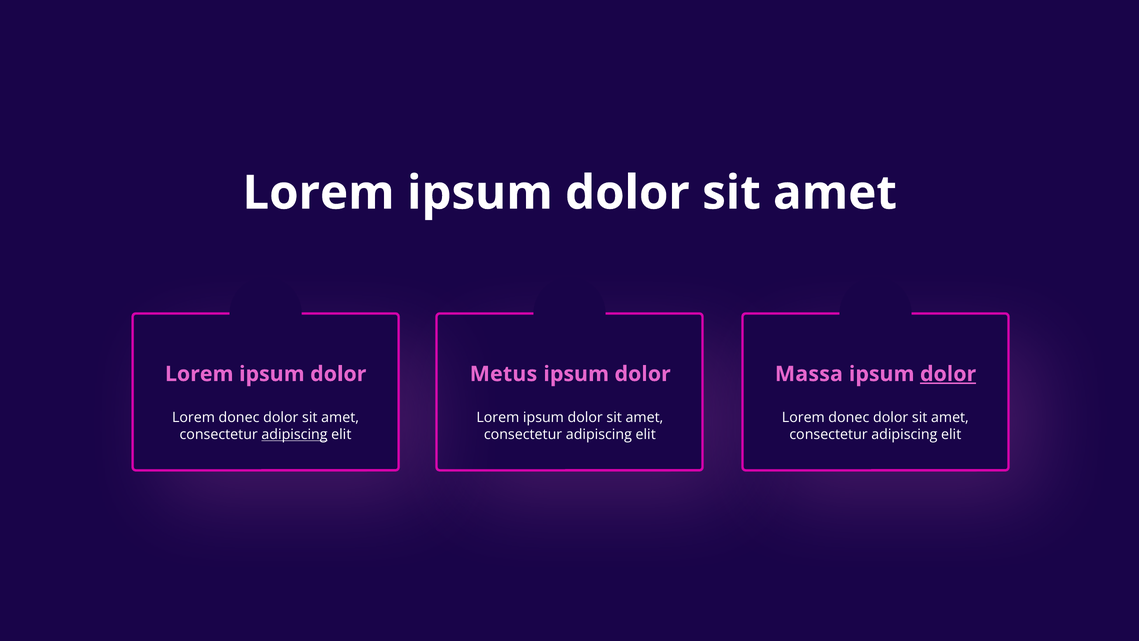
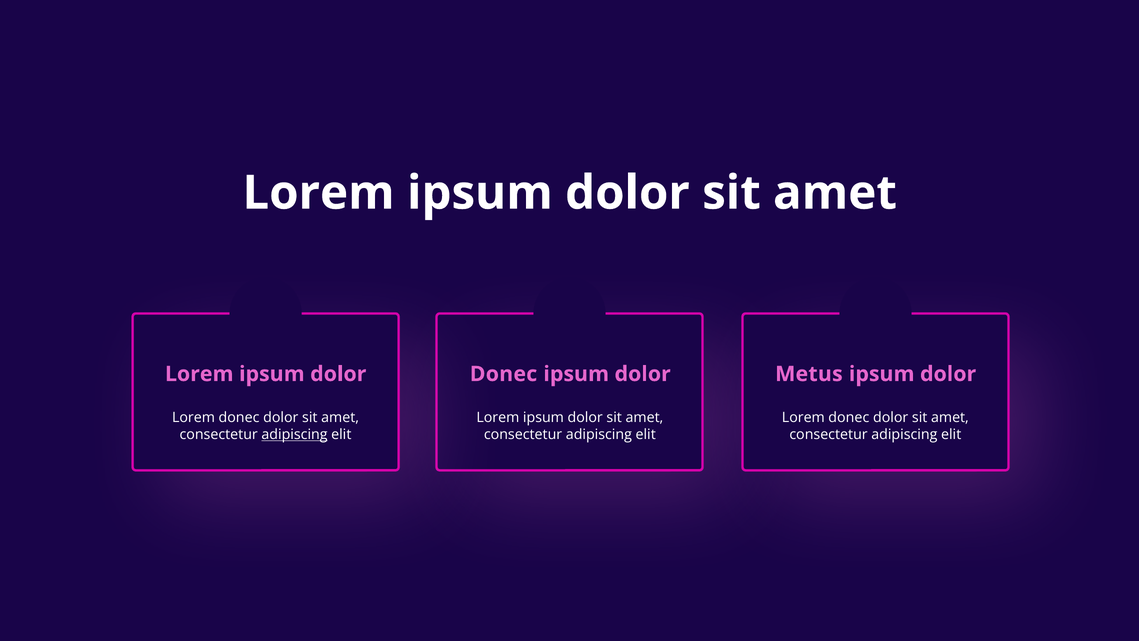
Metus: Metus -> Donec (503, 374)
Massa: Massa -> Metus (809, 374)
dolor underline: present -> none (948, 374)
